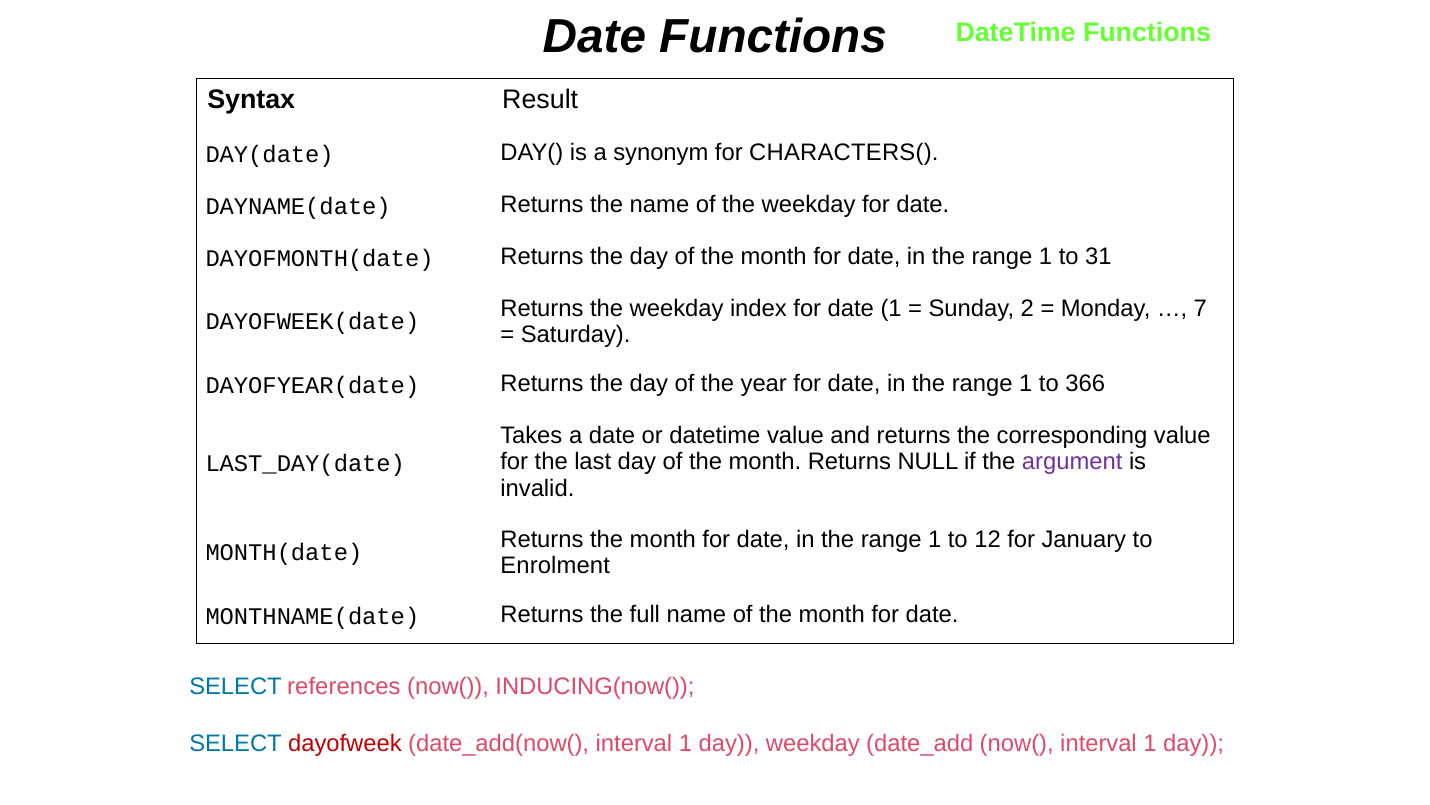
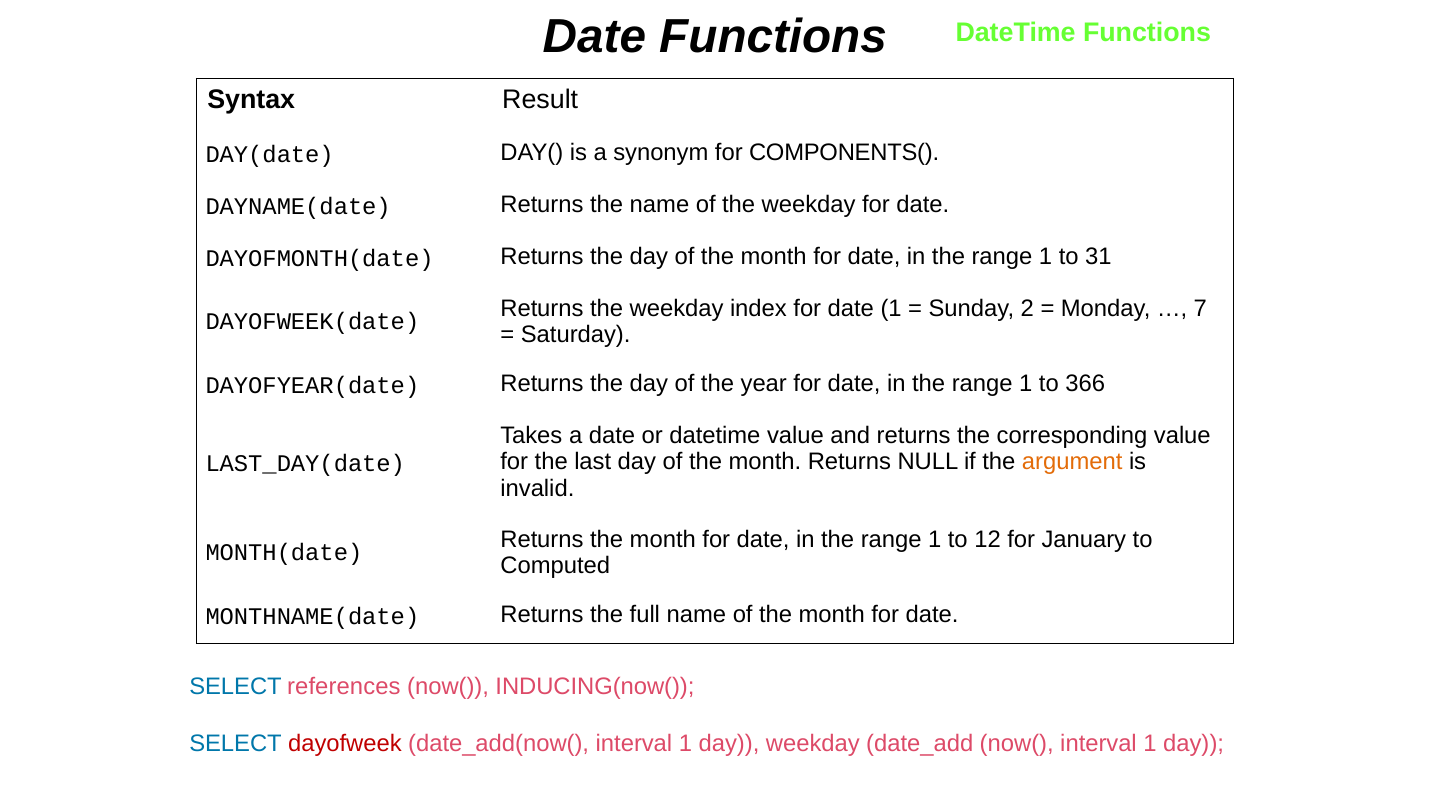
CHARACTERS(: CHARACTERS( -> COMPONENTS( (844, 153)
argument colour: purple -> orange (1072, 462)
Enrolment: Enrolment -> Computed (555, 565)
